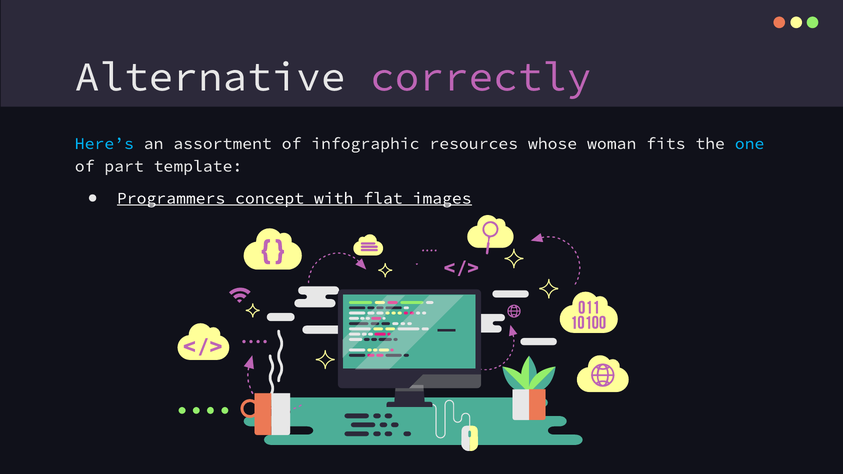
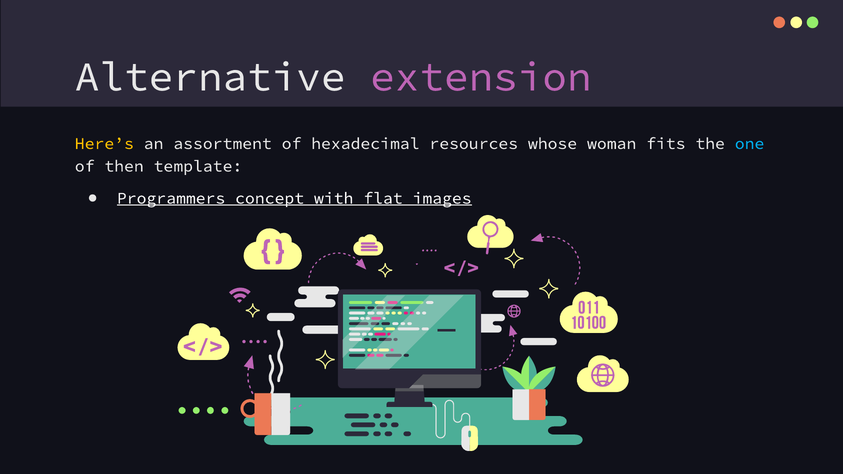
correctly: correctly -> extension (481, 77)
Here’s colour: light blue -> yellow (104, 144)
infographic: infographic -> hexadecimal (365, 144)
part: part -> then (124, 166)
